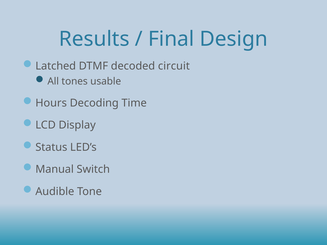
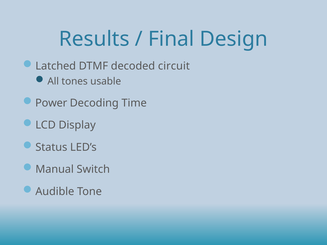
Hours: Hours -> Power (51, 103)
